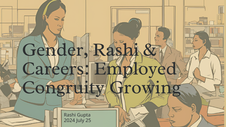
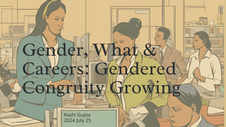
Gender Rashi: Rashi -> What (116, 50)
Employed: Employed -> Gendered (135, 68)
